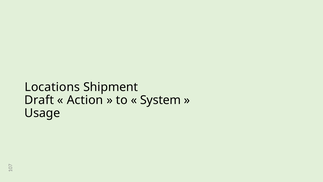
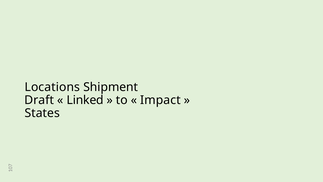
Action: Action -> Linked (85, 100)
System: System -> Impact (160, 100)
Usage: Usage -> States (42, 113)
